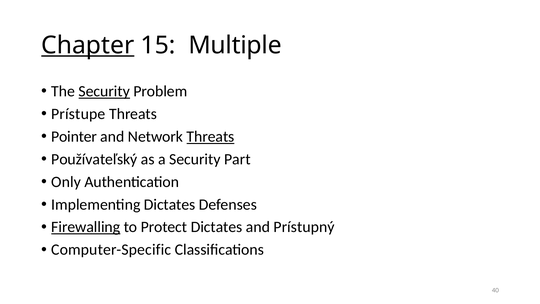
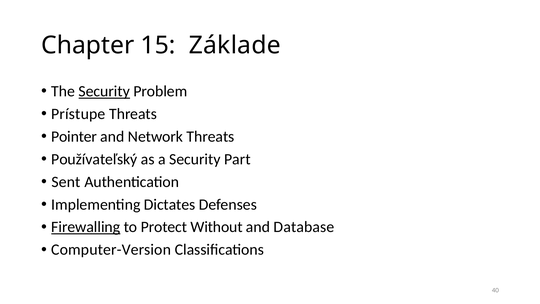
Chapter underline: present -> none (88, 45)
Multiple: Multiple -> Základe (235, 45)
Threats underline: present -> none (211, 136)
Only: Only -> Sent (66, 182)
Protect Dictates: Dictates -> Without (217, 227)
Prístupný: Prístupný -> Database (304, 227)
Computer-Specific: Computer-Specific -> Computer-Version (111, 250)
